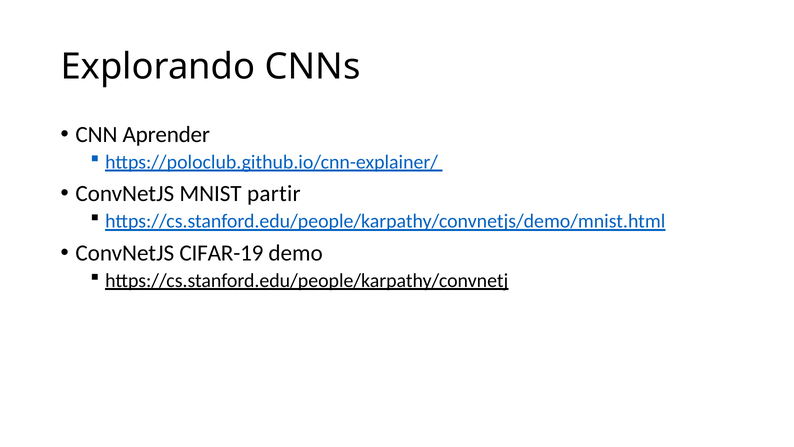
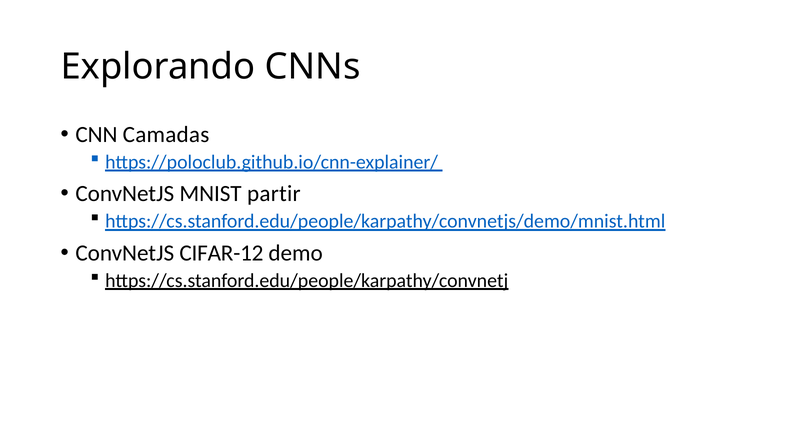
Aprender: Aprender -> Camadas (166, 134)
CIFAR-19: CIFAR-19 -> CIFAR-12 (221, 253)
